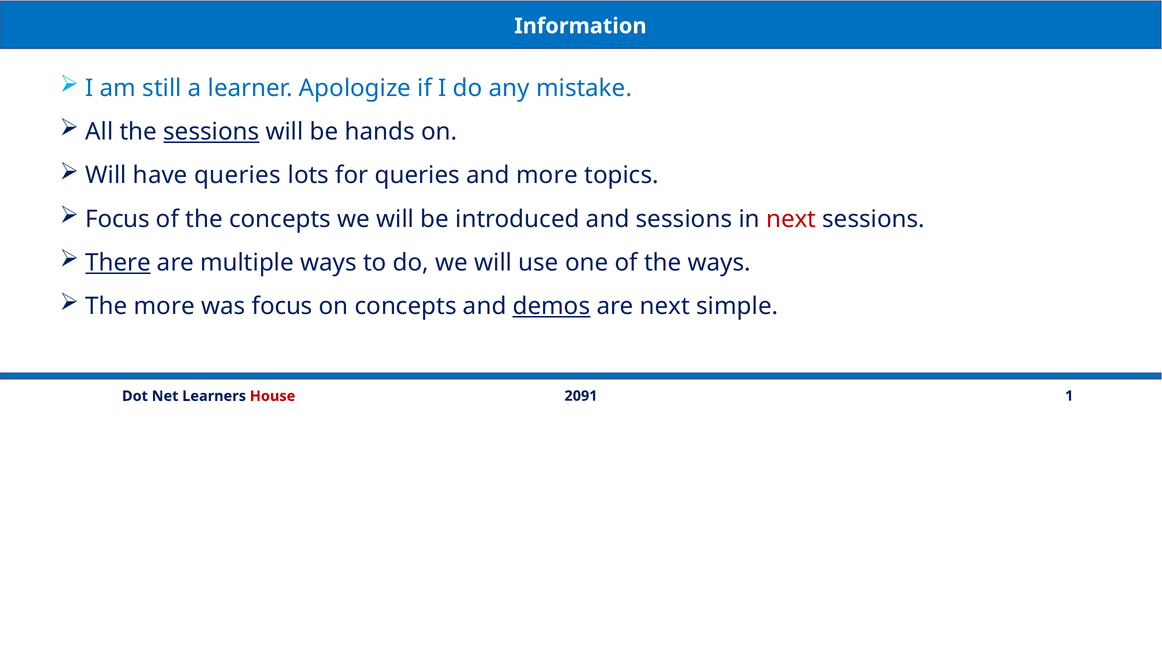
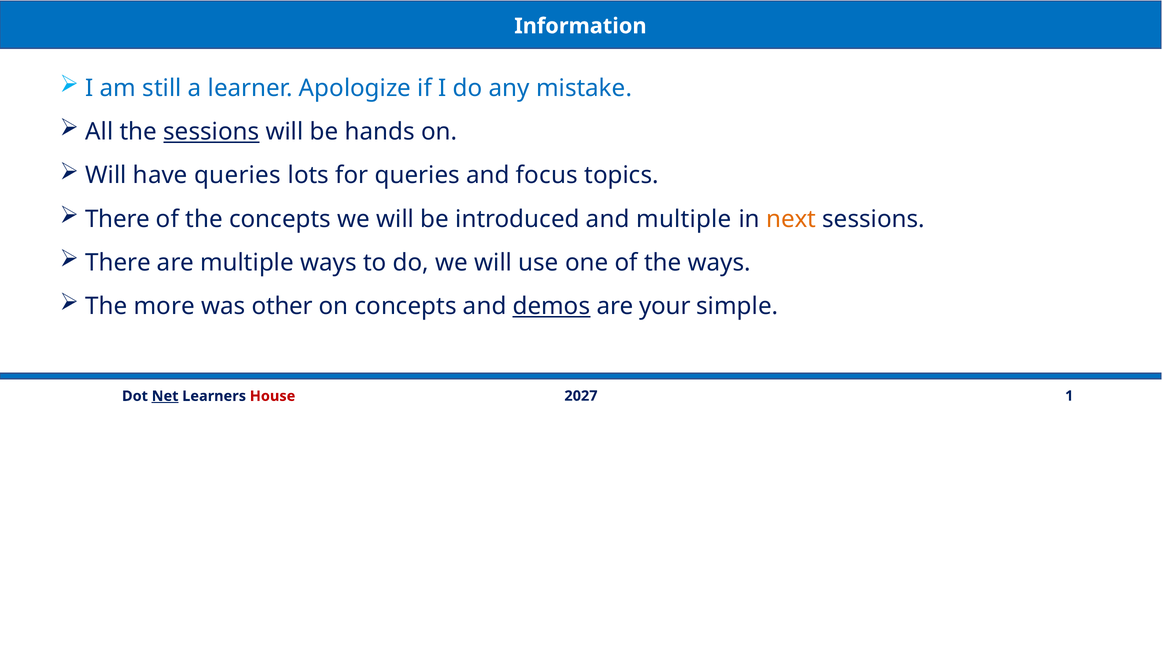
and more: more -> focus (547, 175)
Focus: Focus -> There (118, 219)
and sessions: sessions -> multiple (684, 219)
next colour: red -> orange (791, 219)
There underline: present -> none (118, 262)
was focus: focus -> other (282, 306)
are next: next -> your (665, 306)
2091: 2091 -> 2027 (581, 396)
Net underline: none -> present (165, 396)
